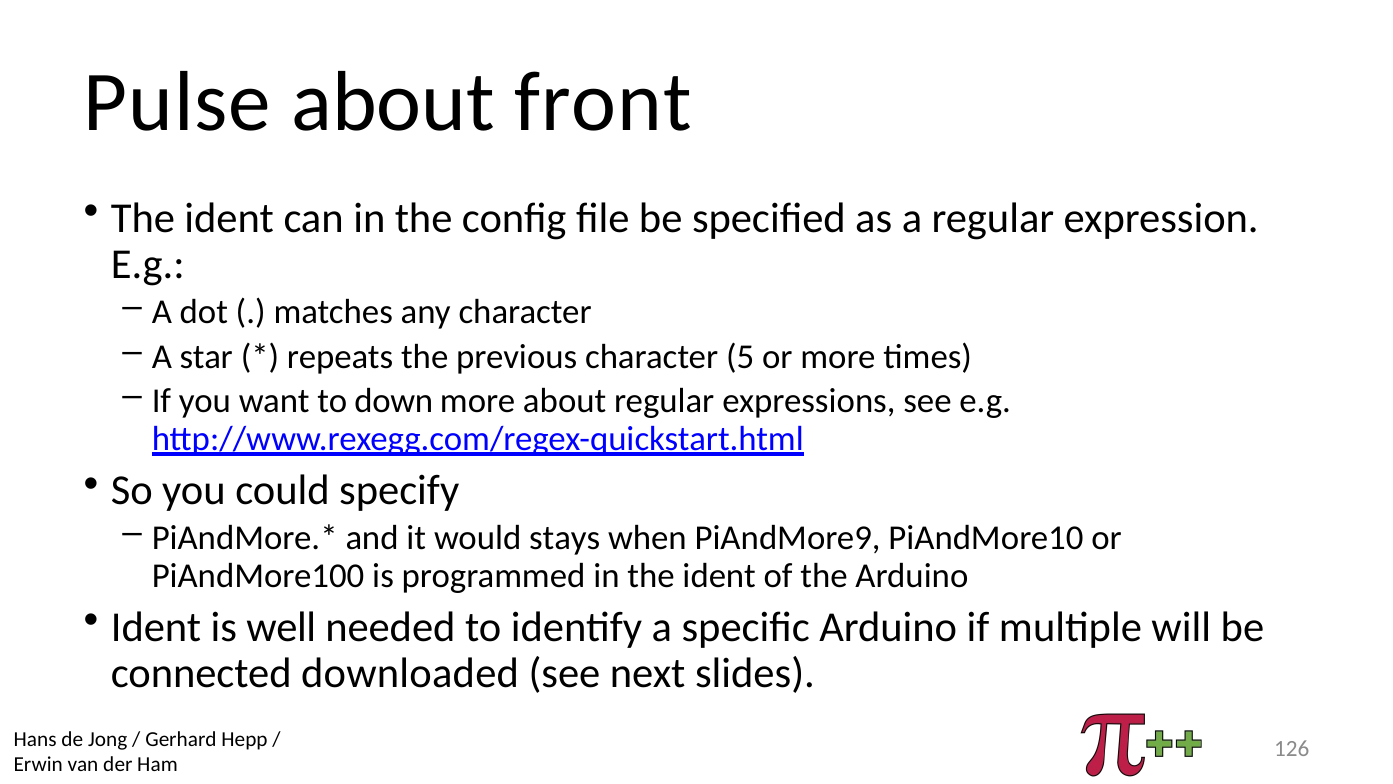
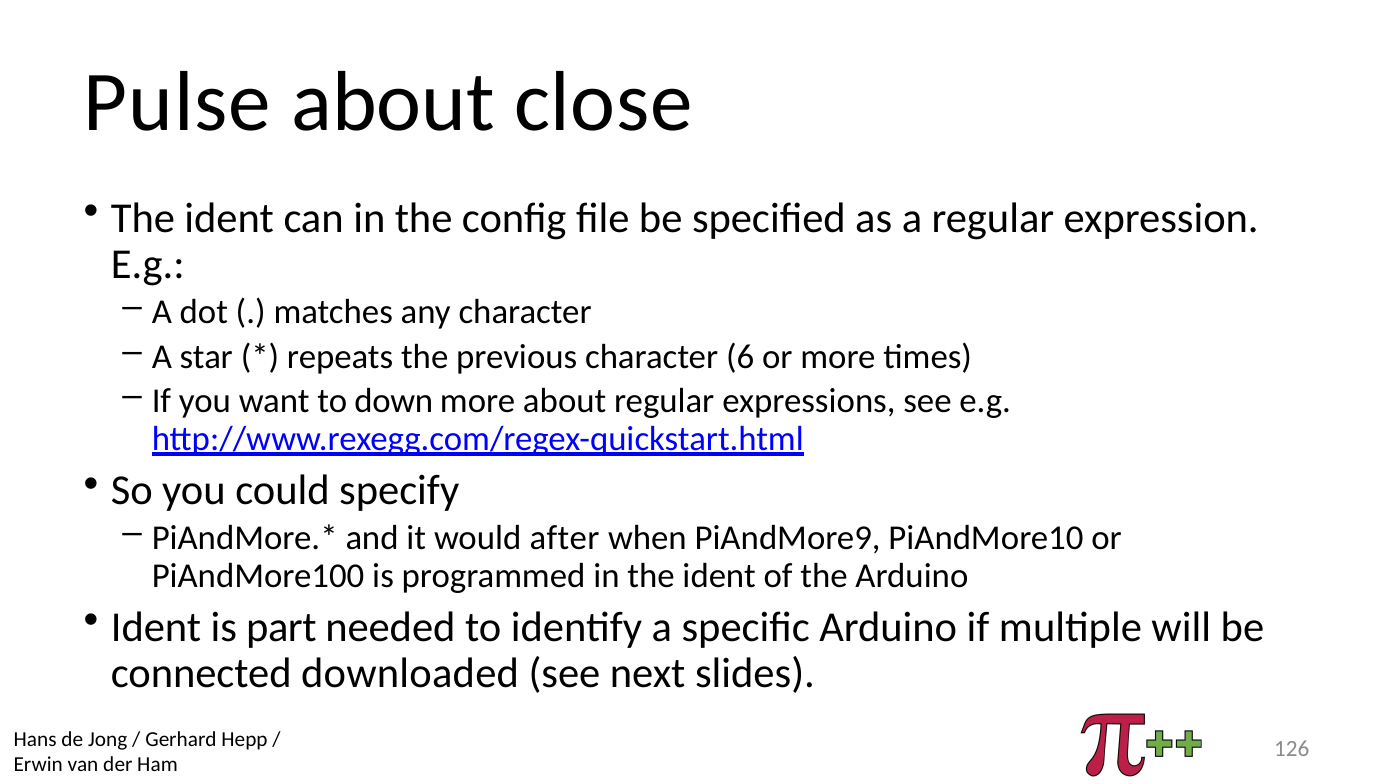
front: front -> close (603, 103)
5: 5 -> 6 (740, 357)
stays: stays -> after (564, 538)
well: well -> part (281, 627)
